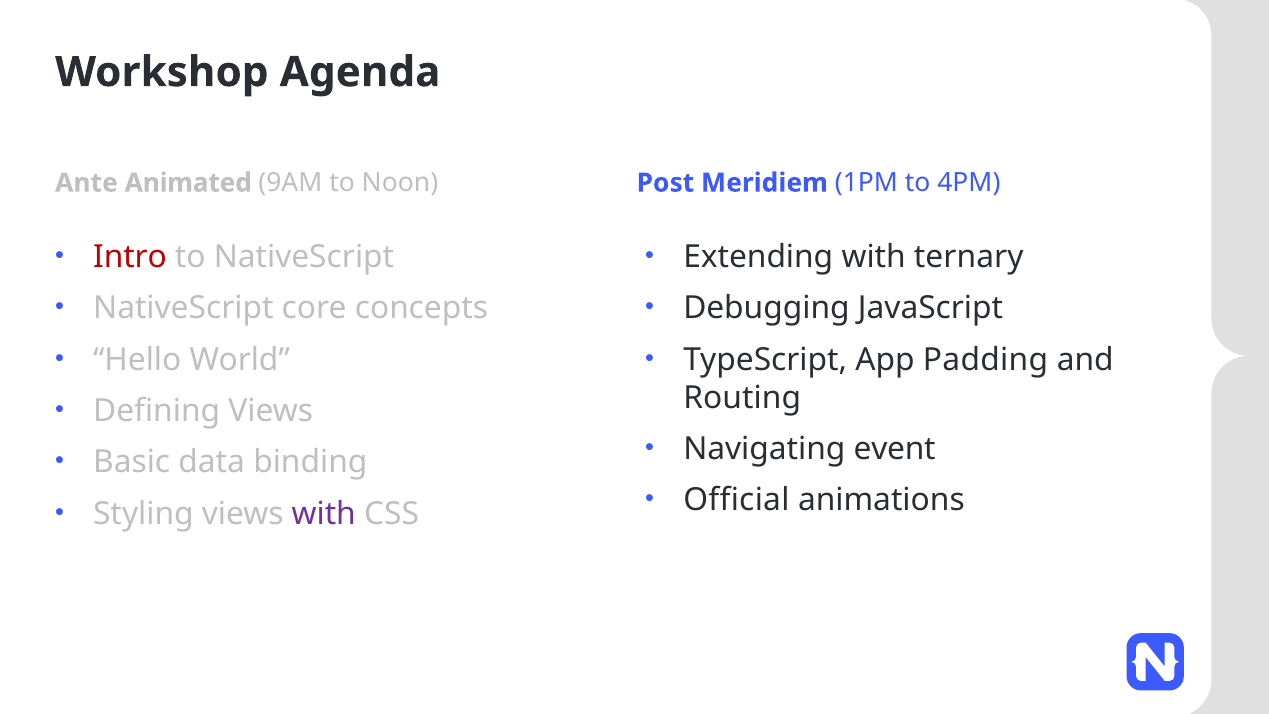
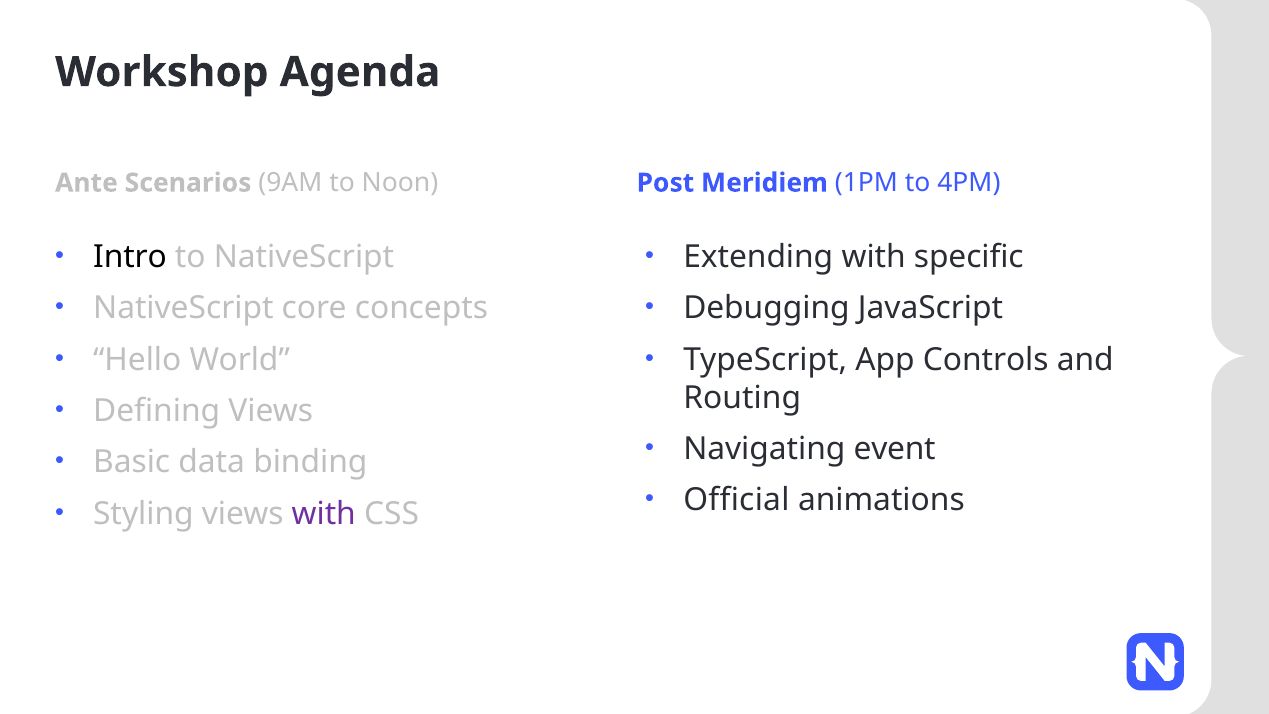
Animated: Animated -> Scenarios (188, 183)
Intro colour: red -> black (130, 257)
ternary: ternary -> specific (969, 257)
Padding: Padding -> Controls (986, 360)
